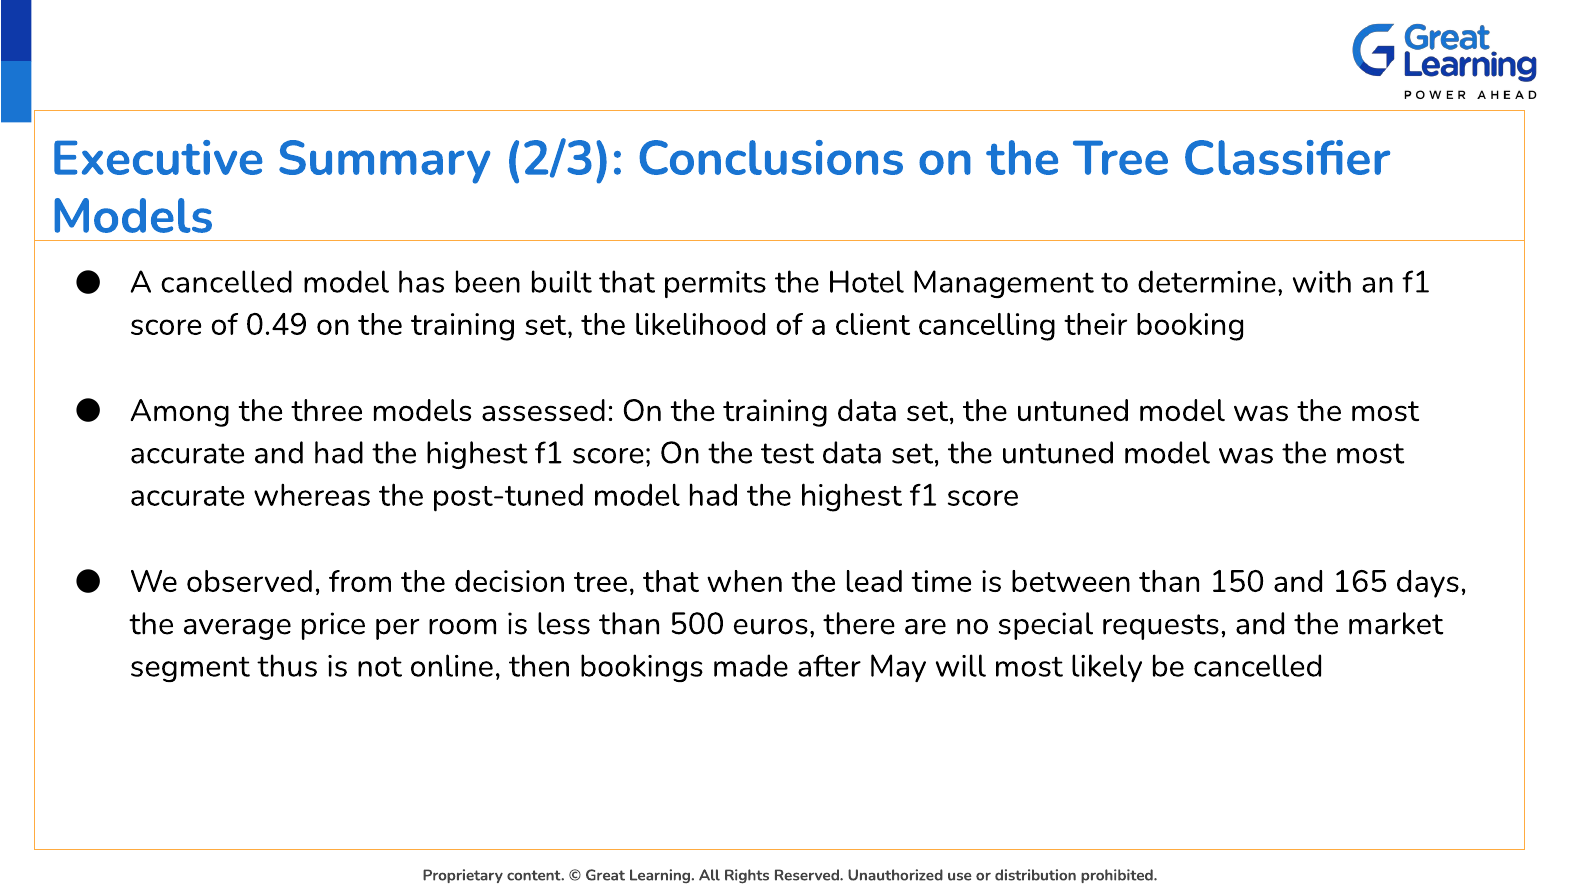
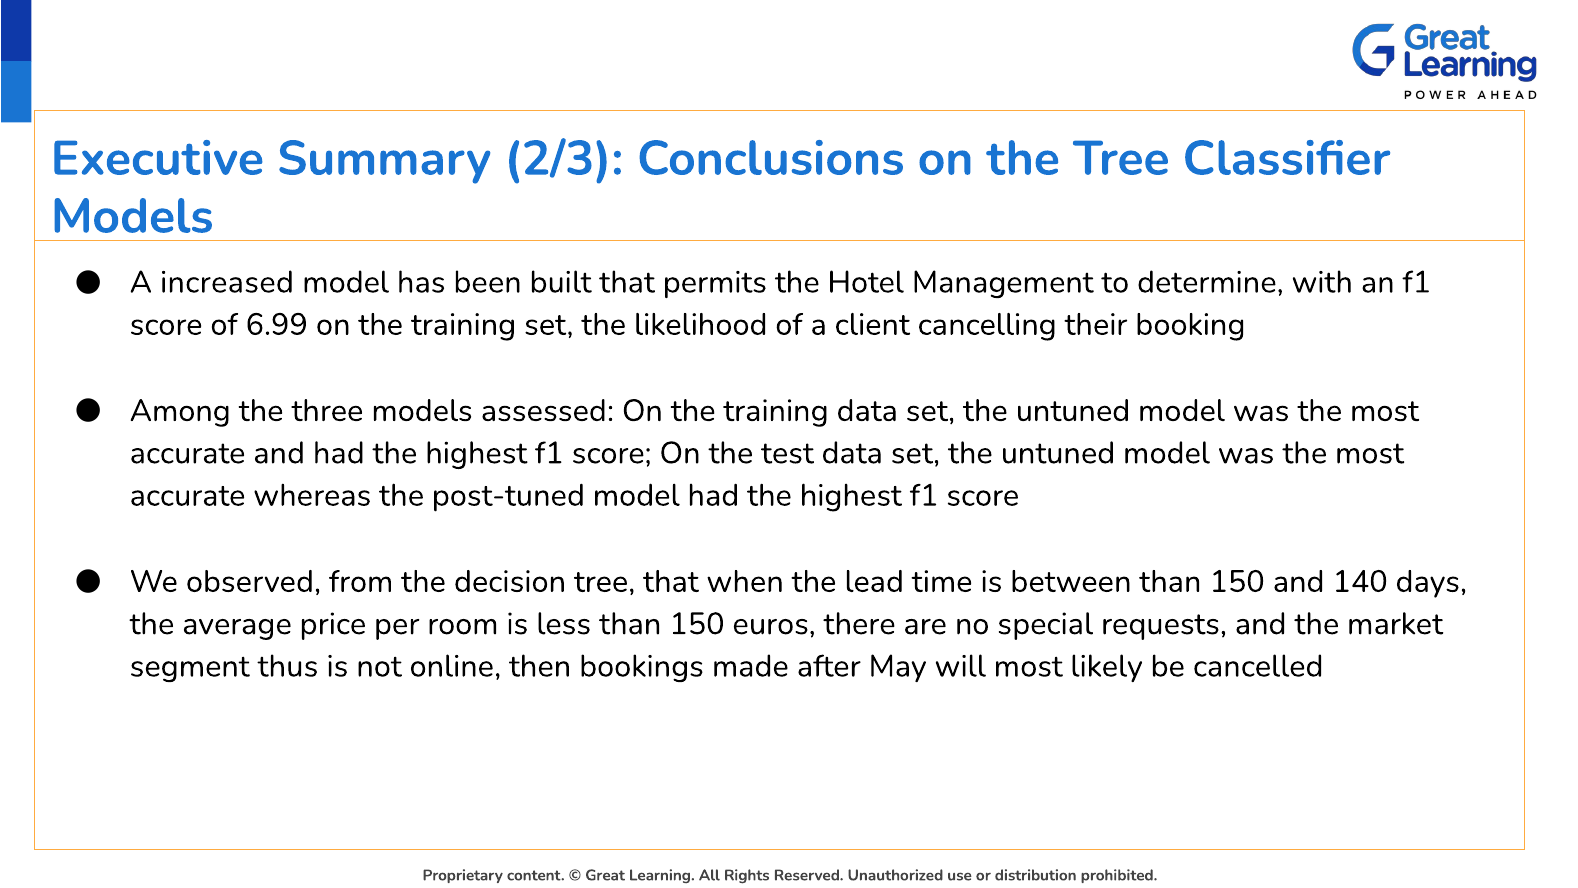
A cancelled: cancelled -> increased (227, 282)
0.49: 0.49 -> 6.99 (277, 324)
165: 165 -> 140 (1360, 581)
less than 500: 500 -> 150 (697, 624)
